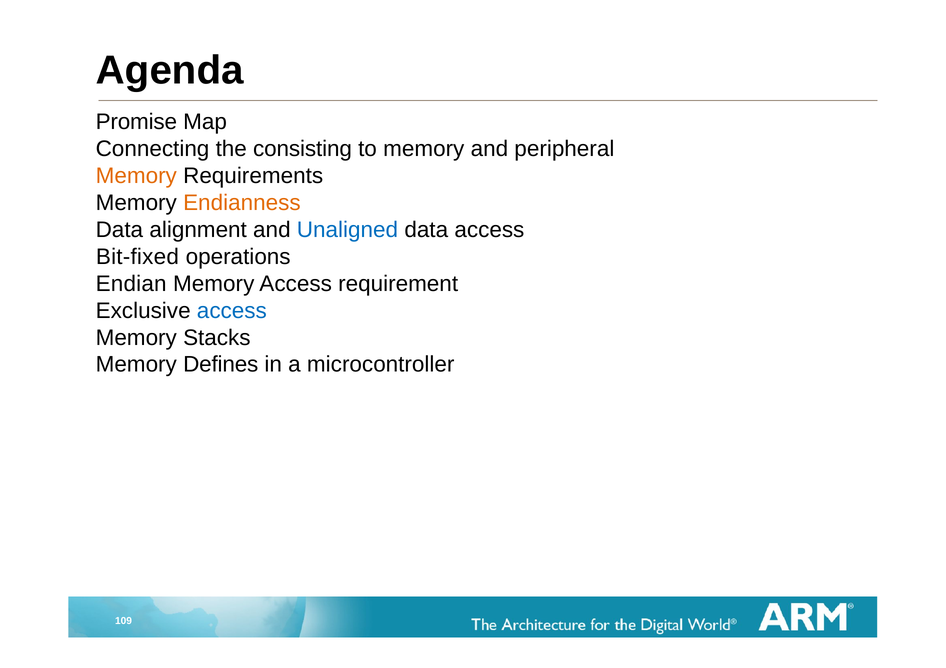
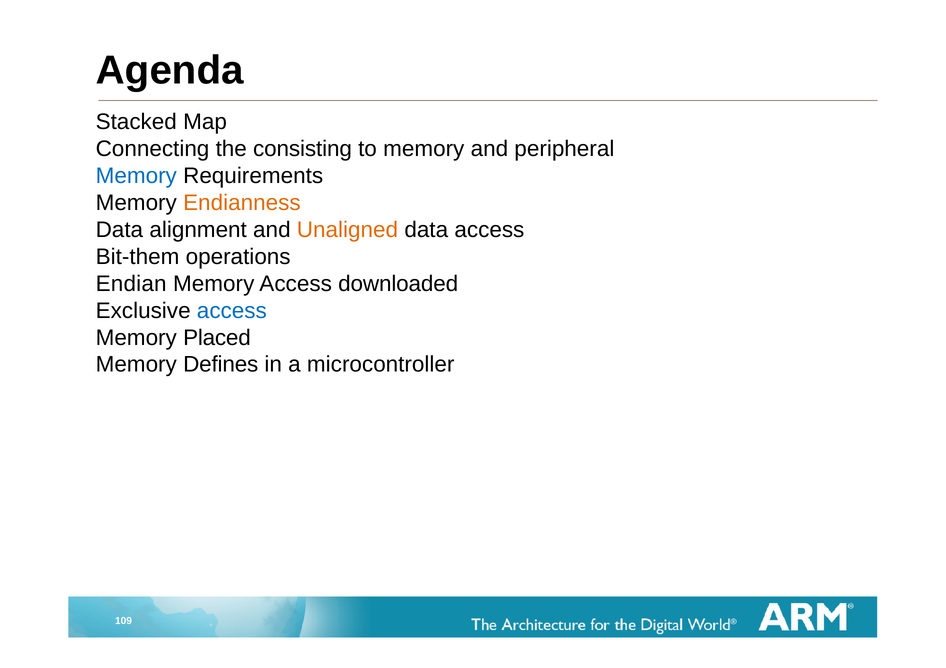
Promise: Promise -> Stacked (136, 122)
Memory colour: orange -> blue (136, 176)
Unaligned colour: blue -> orange (347, 230)
Bit-fixed: Bit-fixed -> Bit-them (138, 257)
requirement: requirement -> downloaded (398, 284)
Stacks: Stacks -> Placed (217, 338)
